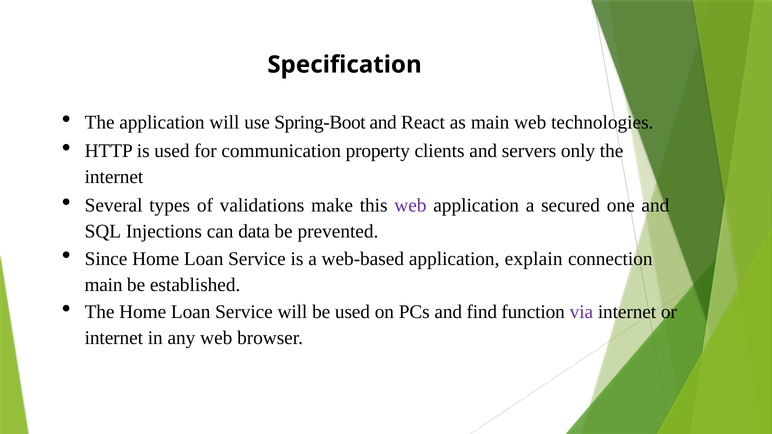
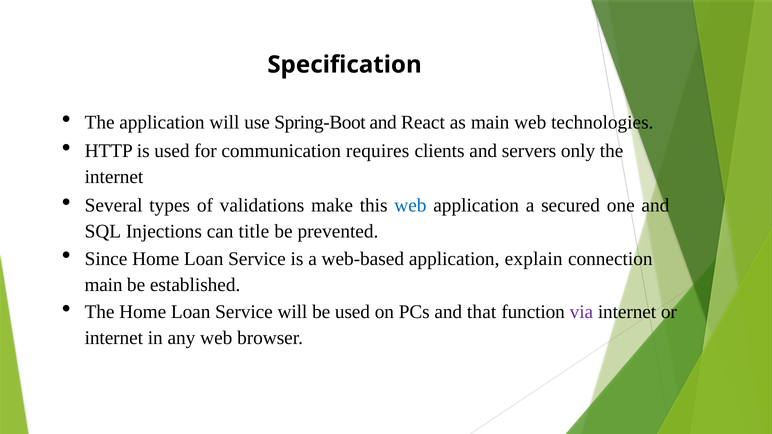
property: property -> requires (378, 151)
web colour: purple -> blue (410, 206)
data: data -> title (254, 232)
find: find -> that (482, 312)
